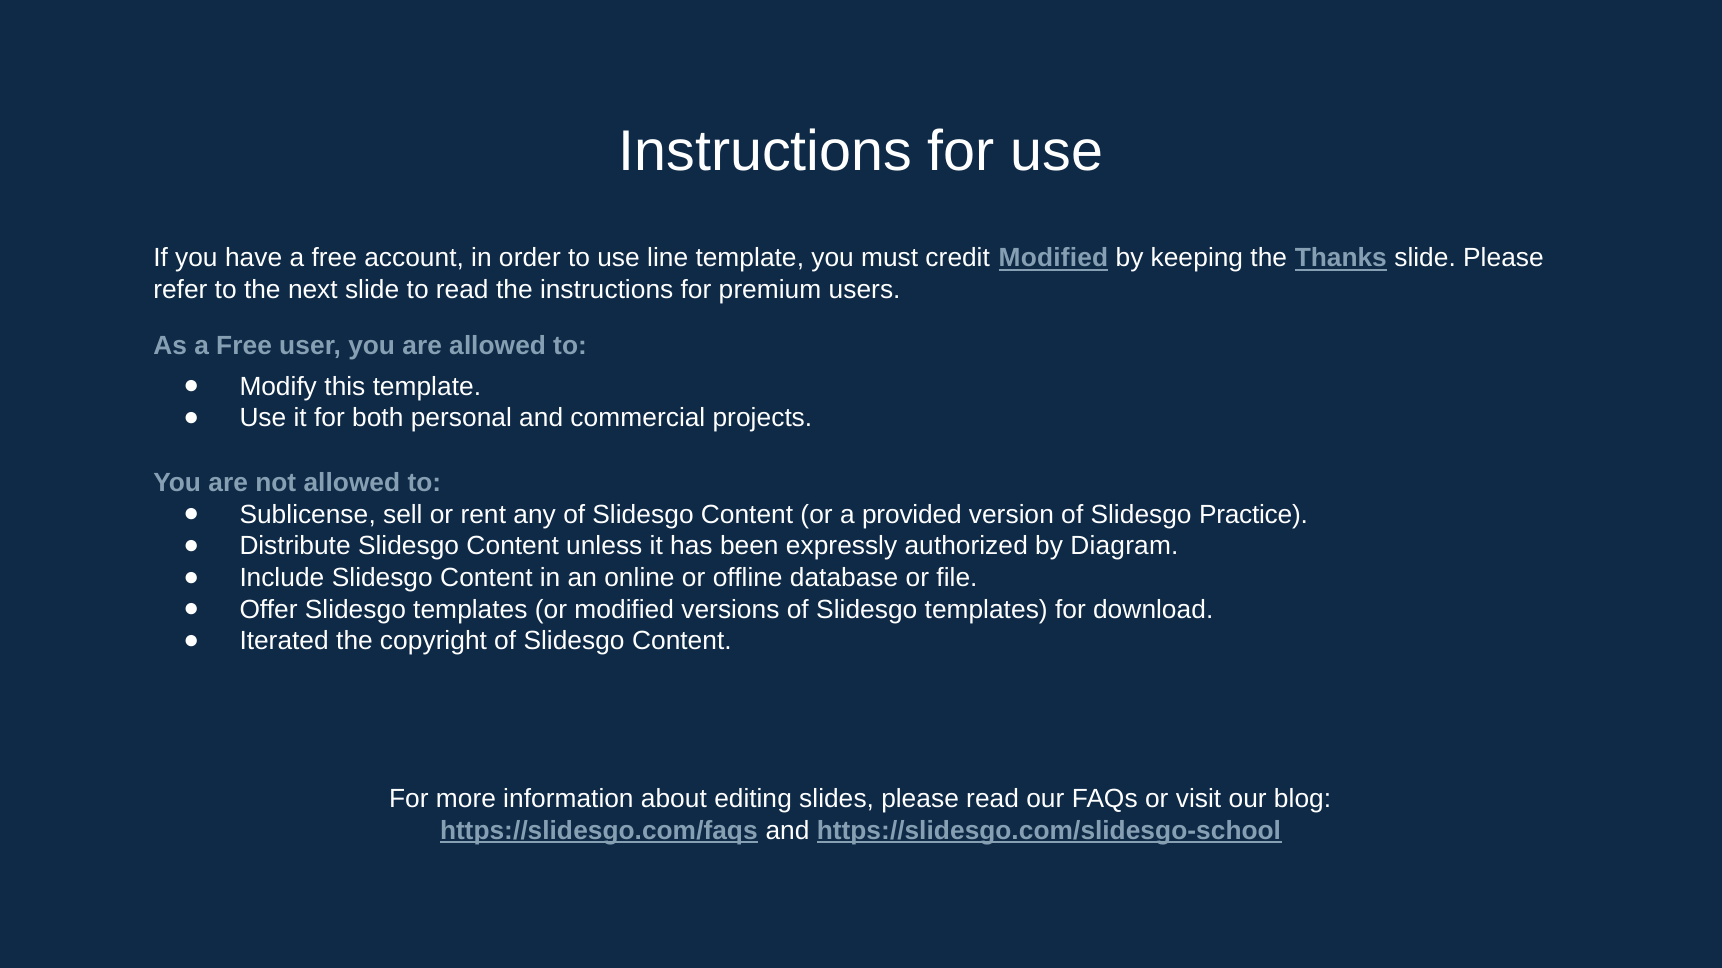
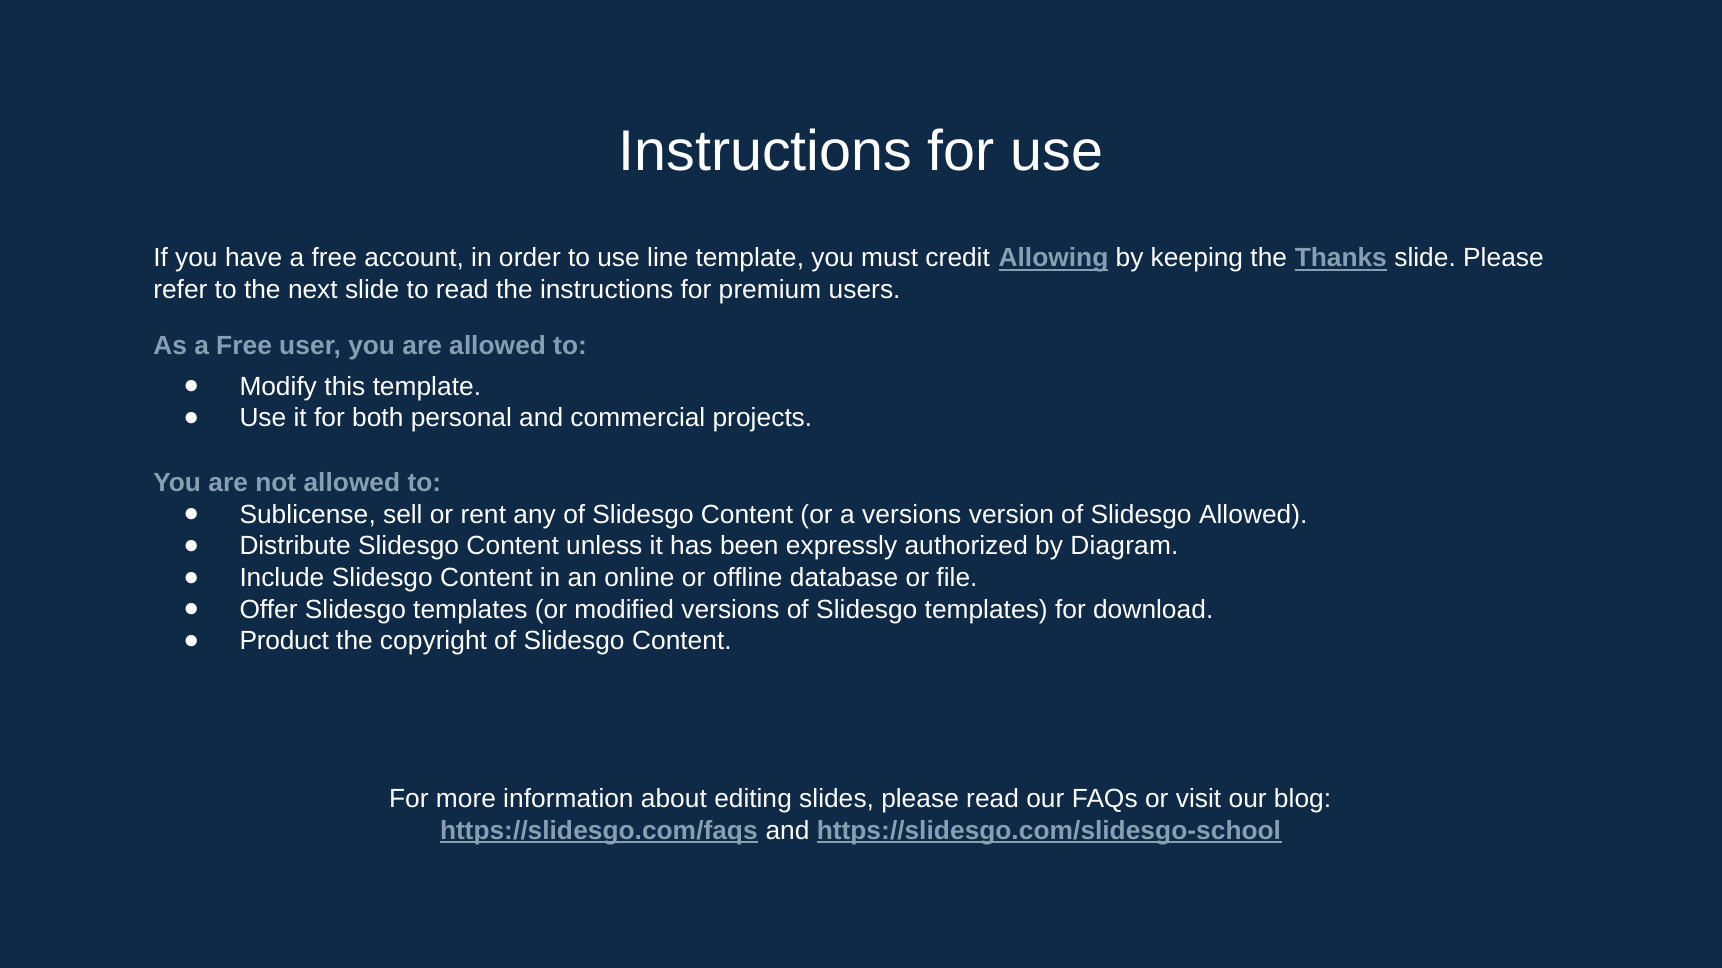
credit Modified: Modified -> Allowing (1053, 259)
a provided: provided -> versions (912, 515)
Slidesgo Practice: Practice -> Allowed (1253, 515)
Iterated: Iterated -> Product (284, 641)
